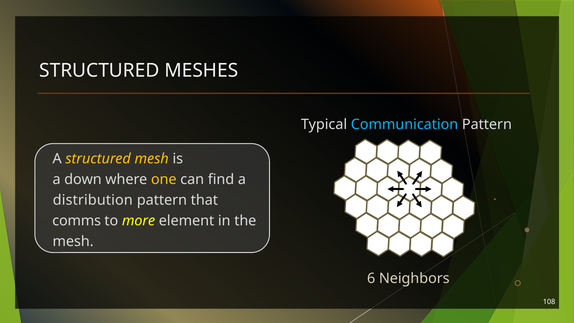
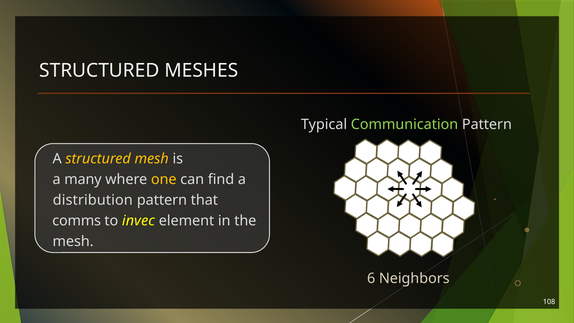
Communication colour: light blue -> light green (405, 124)
down: down -> many (83, 179)
more: more -> invec (138, 221)
